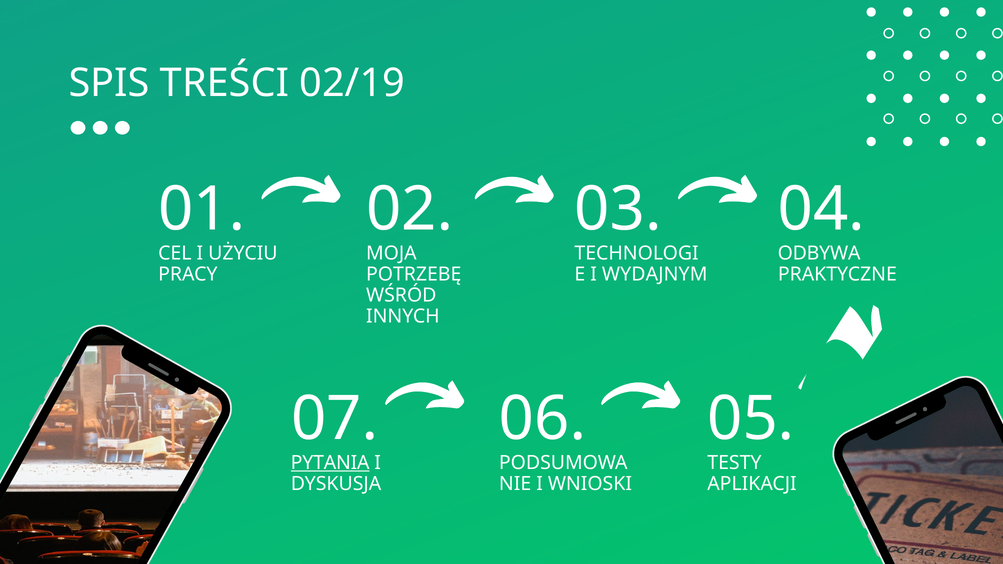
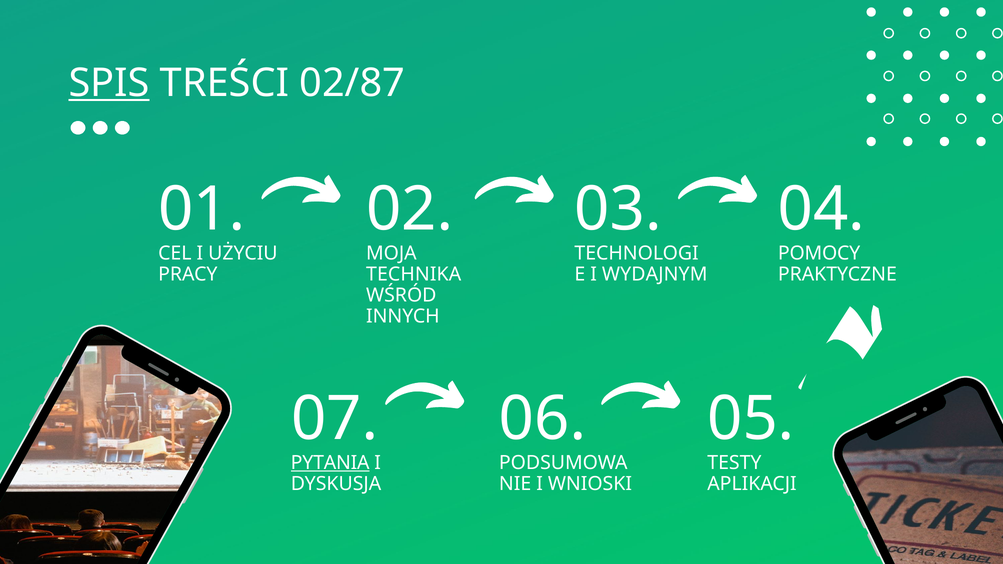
SPIS underline: none -> present (109, 83)
02/19: 02/19 -> 02/87 (352, 83)
ODBYWA: ODBYWA -> POMOCY (819, 253)
POTRZEBĘ: POTRZEBĘ -> TECHNIKA (414, 274)
